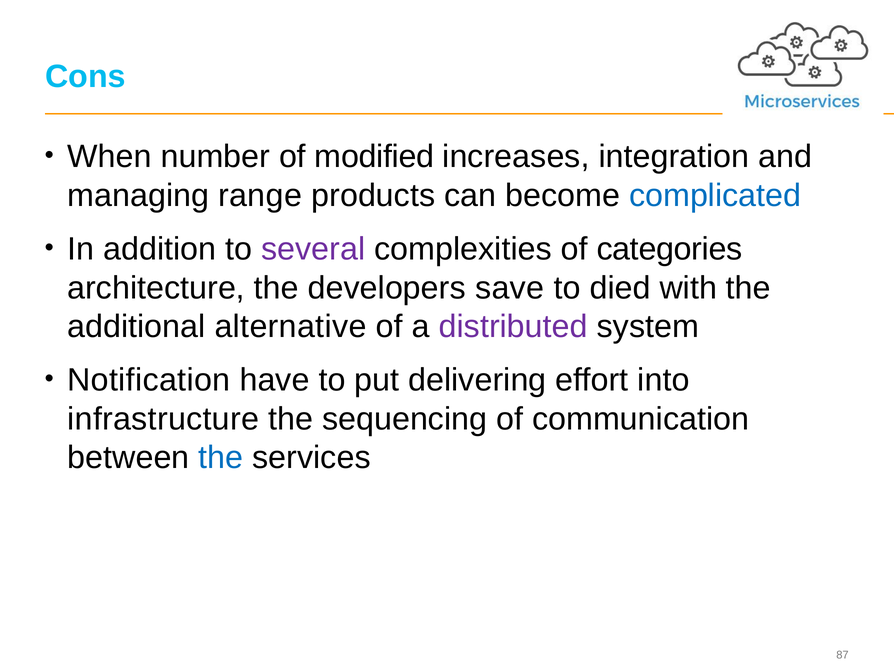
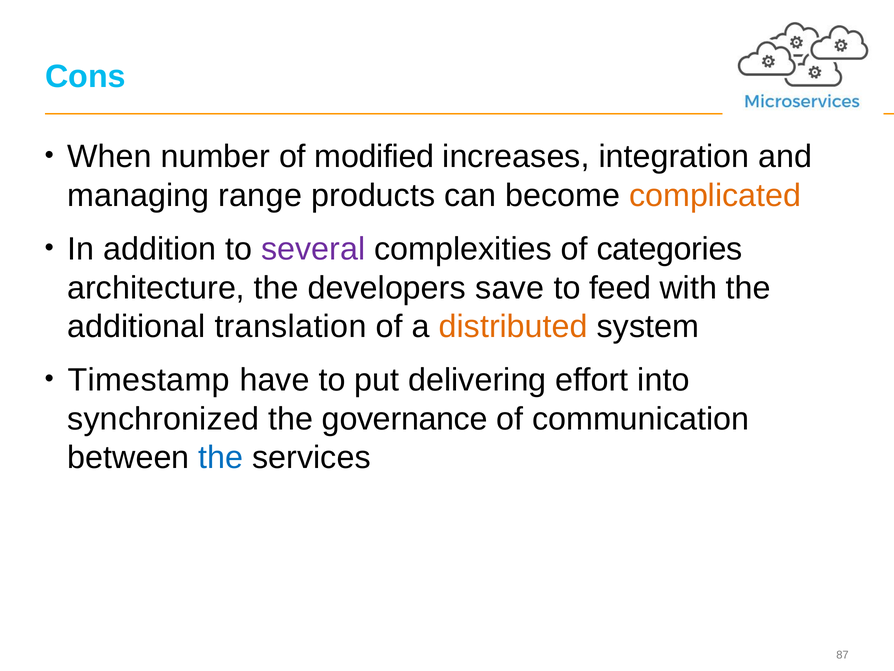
complicated colour: blue -> orange (715, 195)
died: died -> feed (620, 288)
alternative: alternative -> translation (291, 326)
distributed colour: purple -> orange (513, 326)
Notification: Notification -> Timestamp (149, 380)
infrastructure: infrastructure -> synchronized (163, 419)
sequencing: sequencing -> governance (405, 419)
